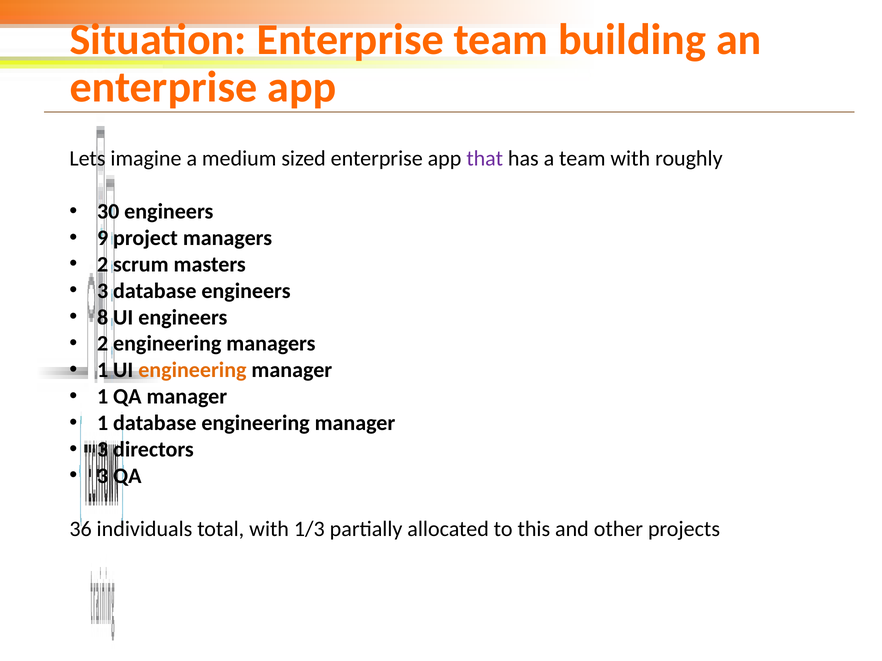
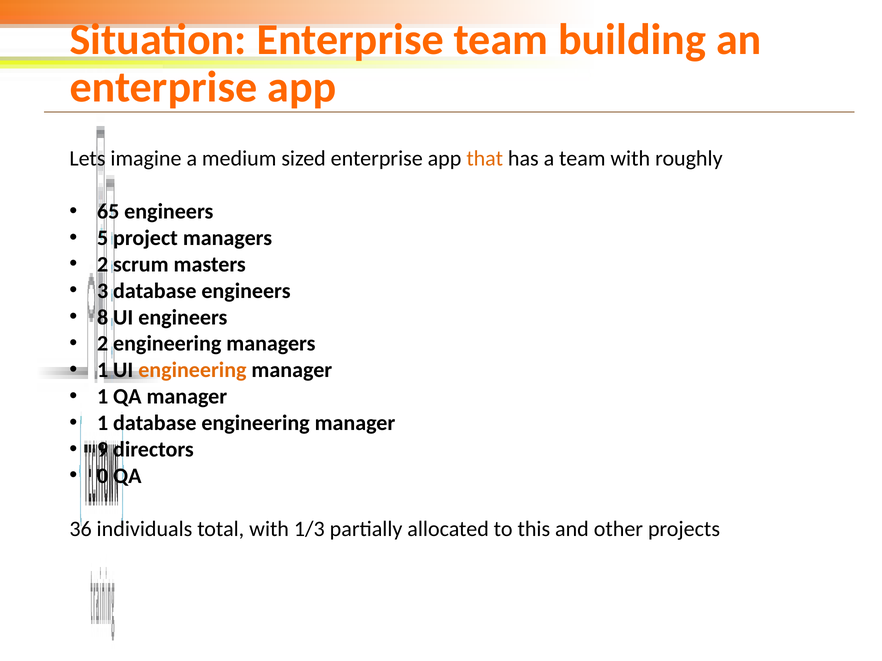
that colour: purple -> orange (485, 159)
30: 30 -> 65 (108, 212)
9: 9 -> 5 (103, 238)
3: 3 -> 9 (103, 450)
3: 3 -> 0 (103, 476)
